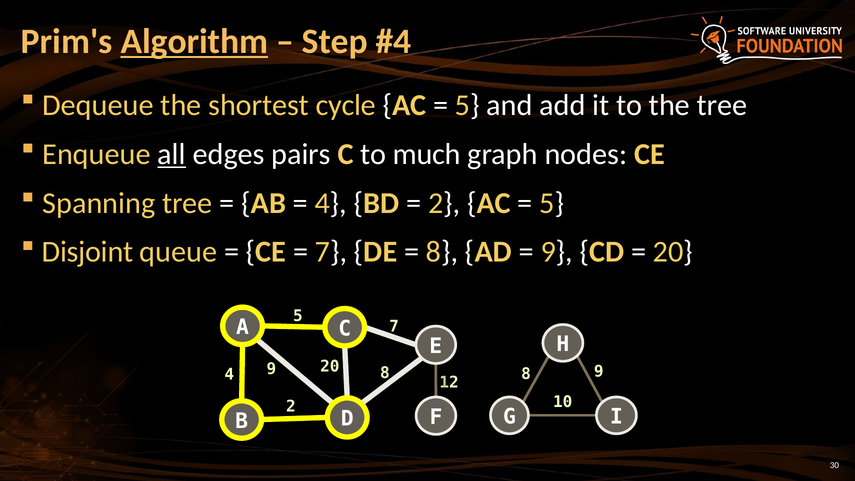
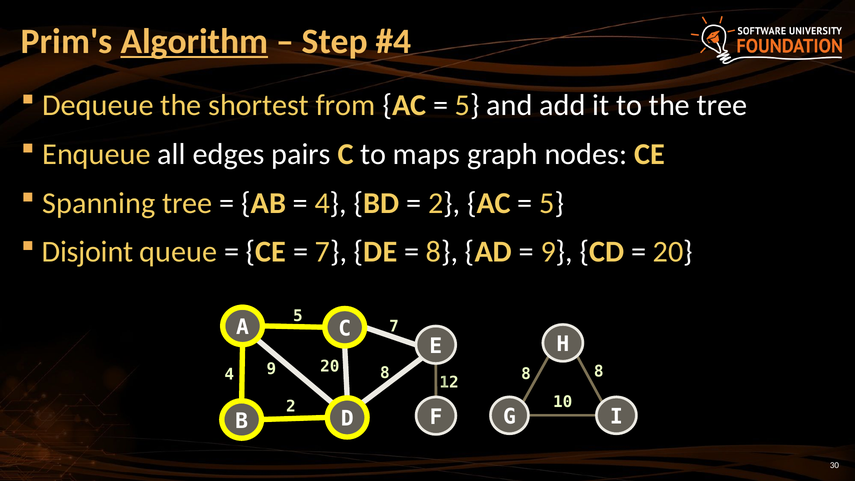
cycle: cycle -> from (346, 105)
all underline: present -> none (172, 154)
much: much -> maps (427, 154)
8 9: 9 -> 8 (599, 372)
